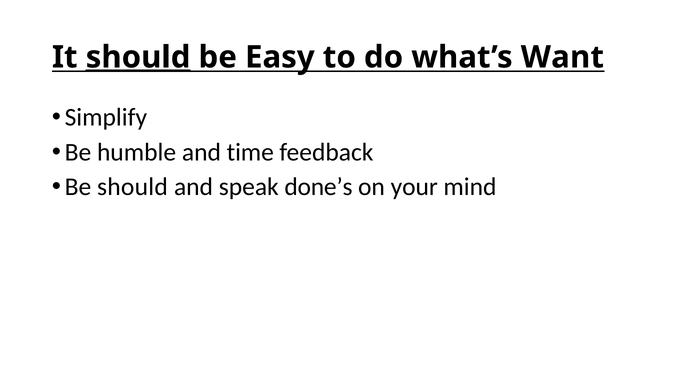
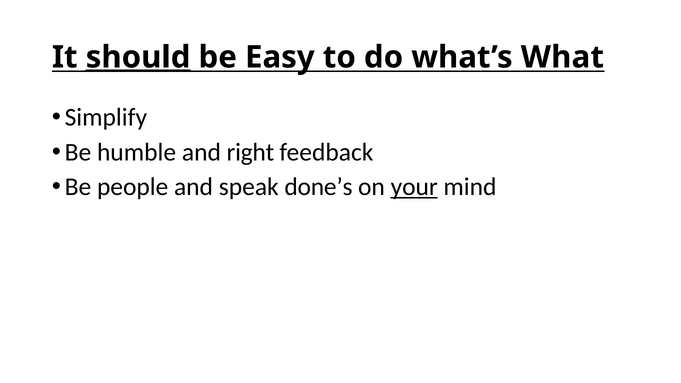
Want: Want -> What (562, 57)
time: time -> right (250, 152)
Be should: should -> people (133, 187)
your underline: none -> present (414, 187)
